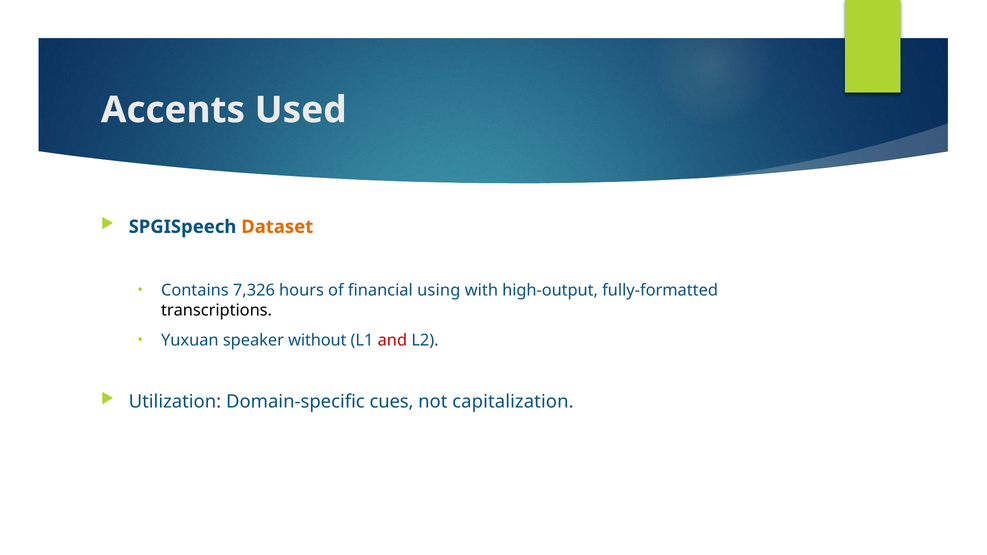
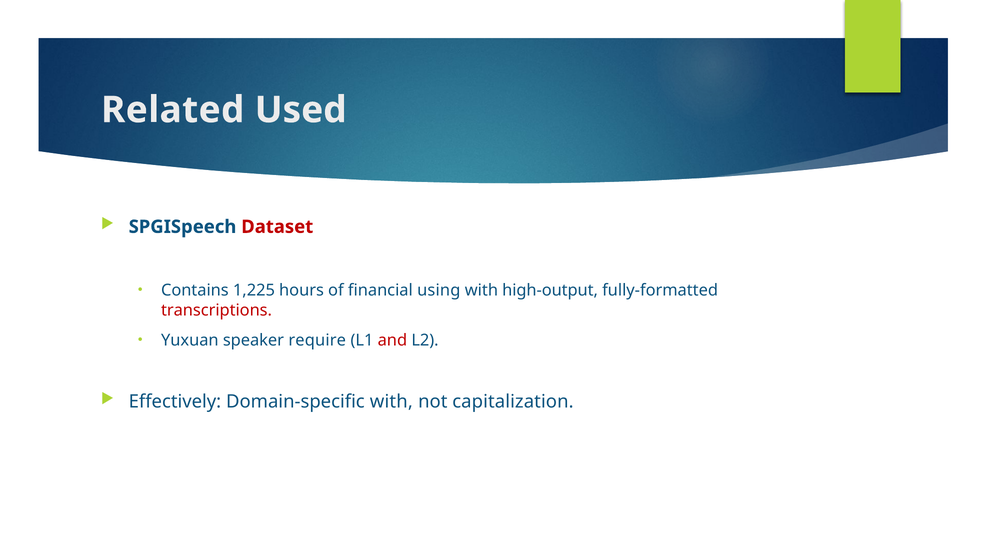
Accents: Accents -> Related (173, 110)
Dataset colour: orange -> red (277, 227)
7,326: 7,326 -> 1,225 (254, 290)
transcriptions colour: black -> red (217, 310)
without: without -> require (317, 340)
Utilization: Utilization -> Effectively (175, 402)
Domain-specific cues: cues -> with (391, 402)
